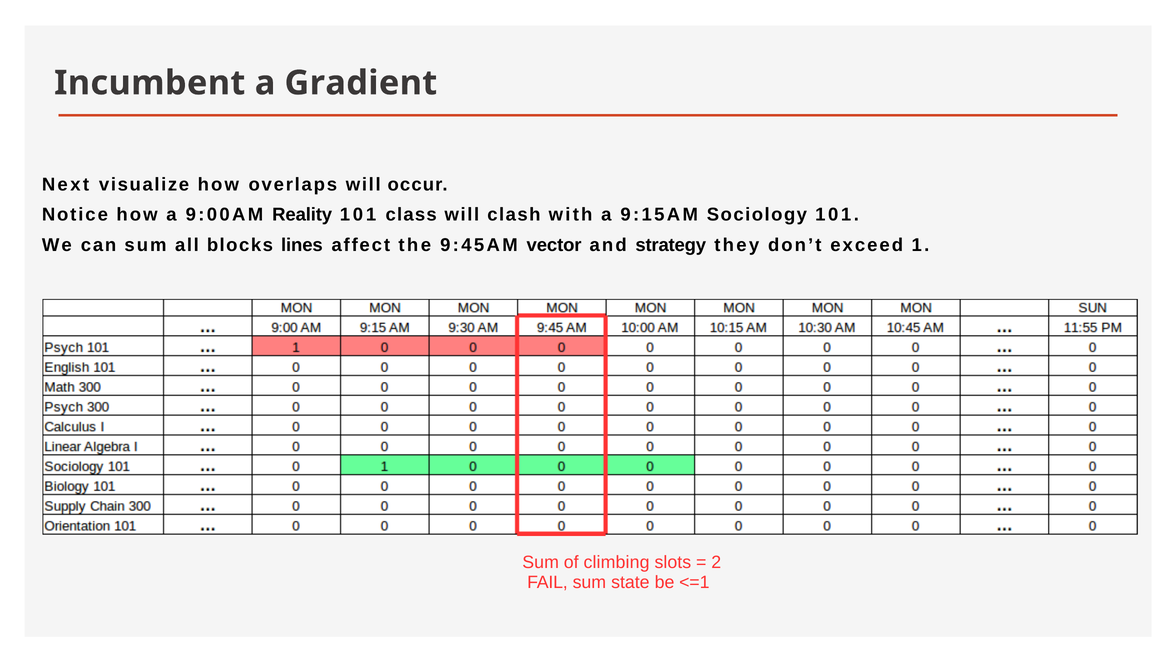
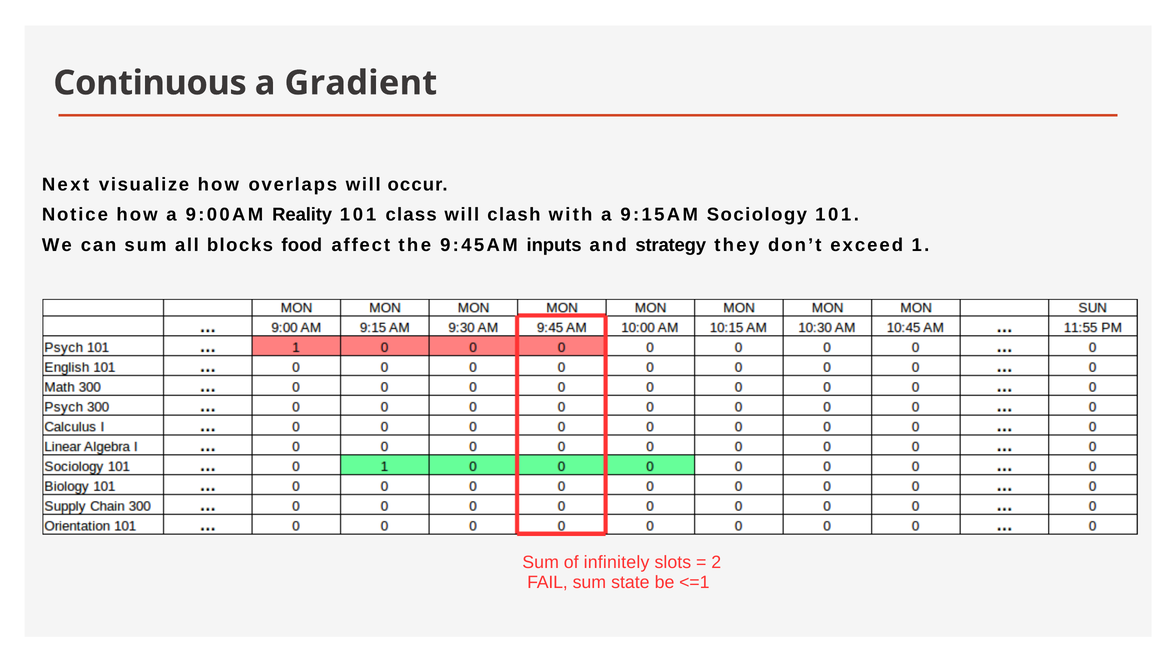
Incumbent: Incumbent -> Continuous (150, 83)
lines: lines -> food (302, 245)
vector: vector -> inputs (554, 245)
climbing: climbing -> infinitely (617, 562)
